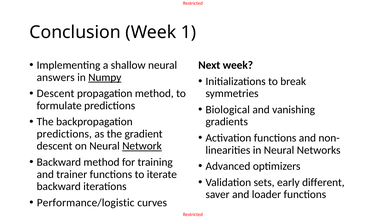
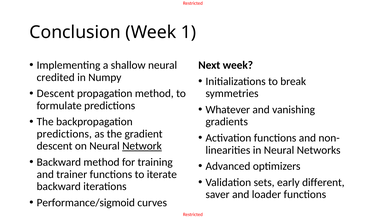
answers: answers -> credited (56, 77)
Numpy underline: present -> none (105, 77)
Biological: Biological -> Whatever (228, 110)
Performance/logistic: Performance/logistic -> Performance/sigmoid (86, 203)
